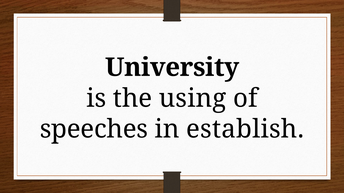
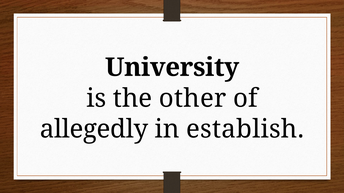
using: using -> other (193, 99)
speeches: speeches -> allegedly (94, 130)
